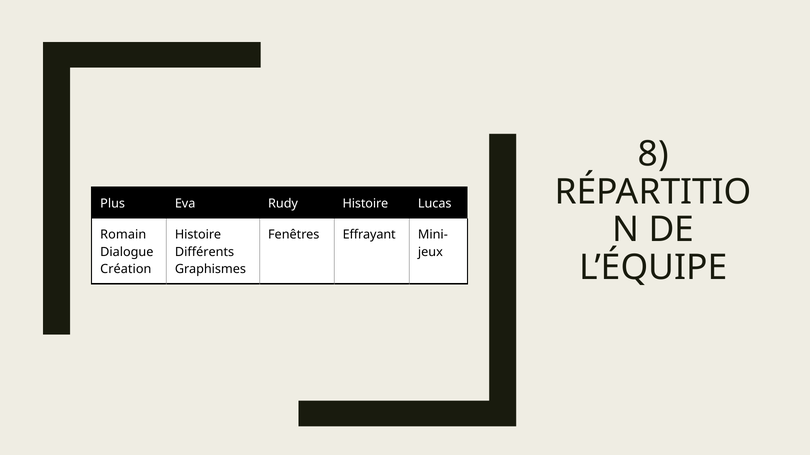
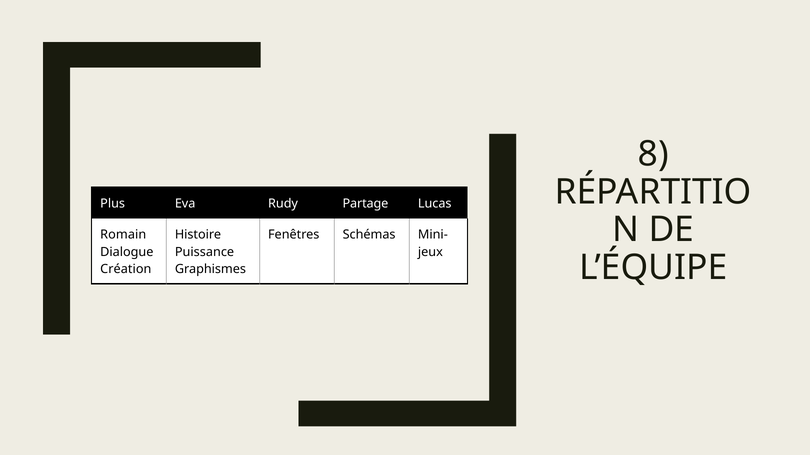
Rudy Histoire: Histoire -> Partage (365, 204)
Effrayant: Effrayant -> Schémas (369, 235)
Différents: Différents -> Puissance (205, 252)
